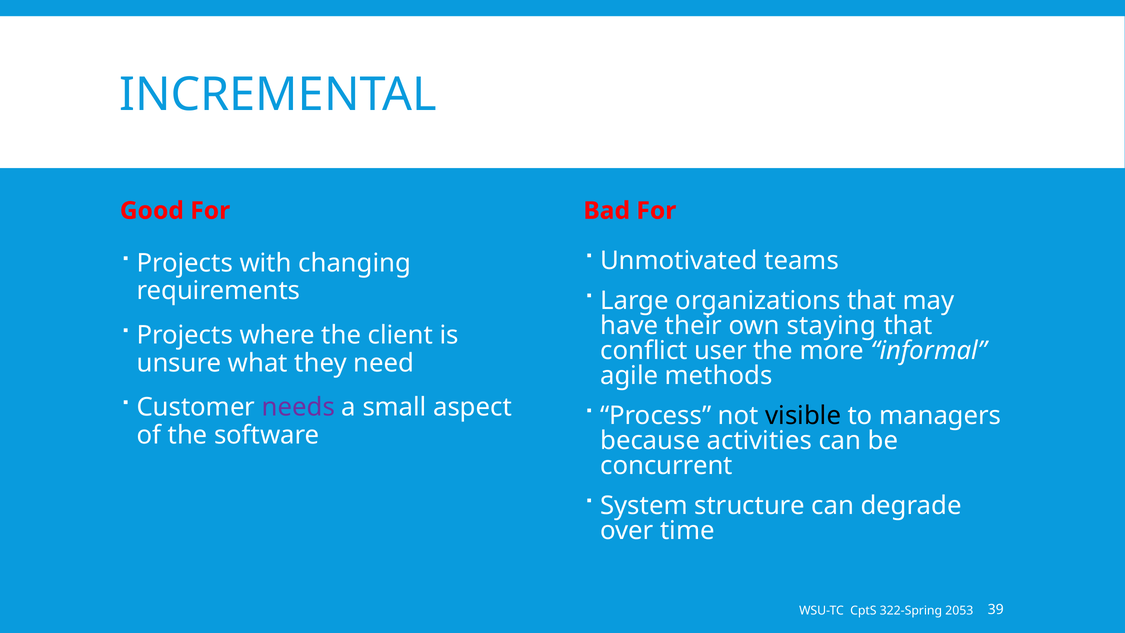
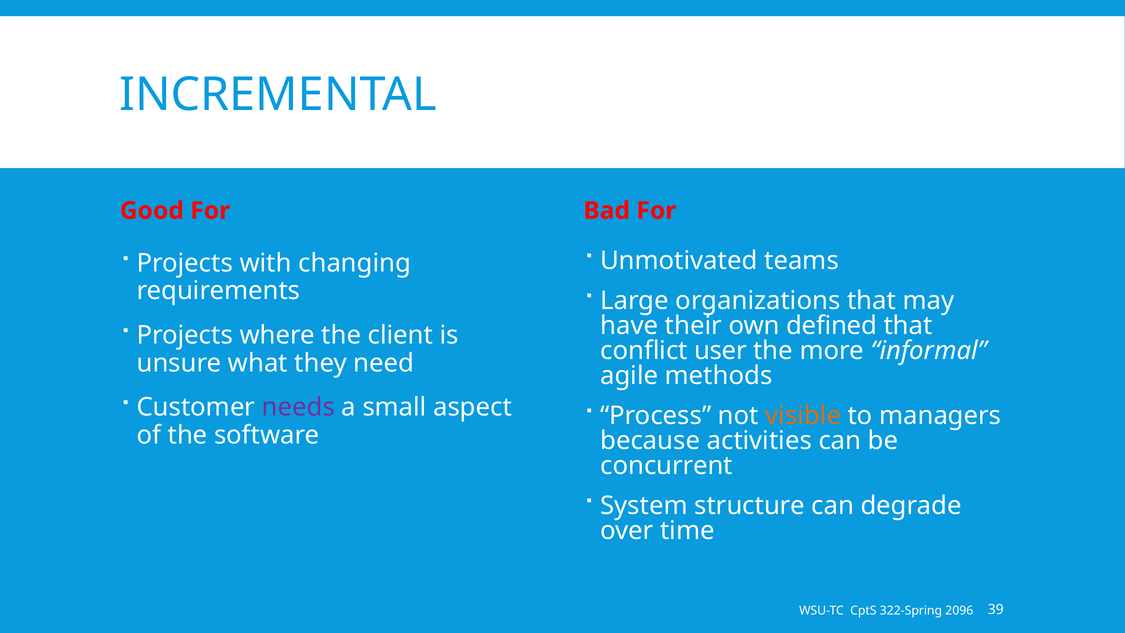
staying: staying -> defined (832, 326)
visible colour: black -> orange (803, 416)
2053: 2053 -> 2096 (959, 610)
